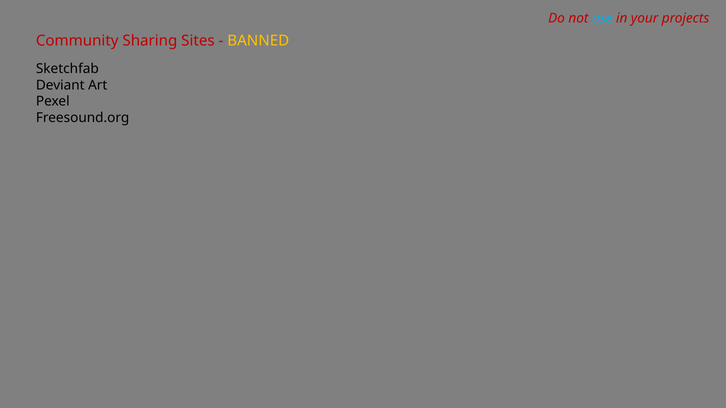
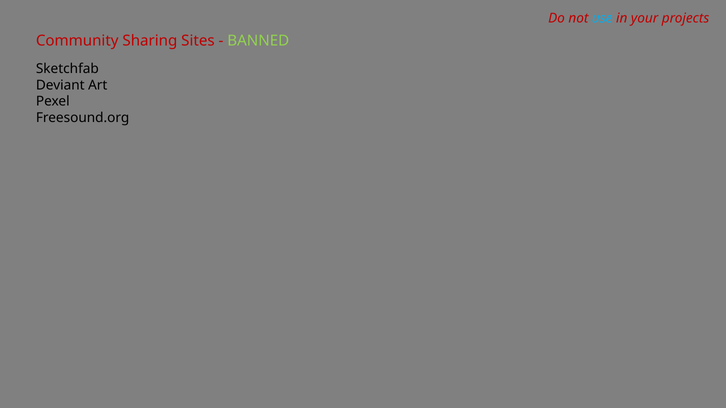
BANNED colour: yellow -> light green (258, 41)
